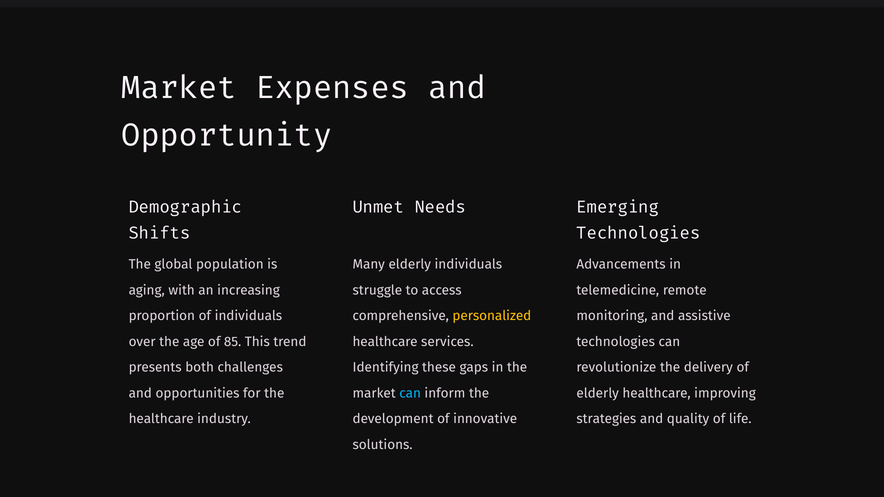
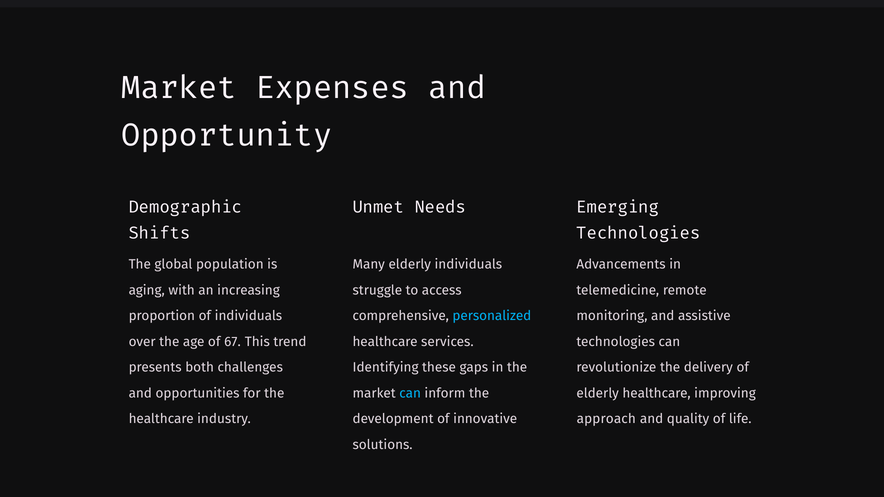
personalized colour: yellow -> light blue (492, 316)
85: 85 -> 67 (233, 342)
strategies: strategies -> approach (606, 419)
